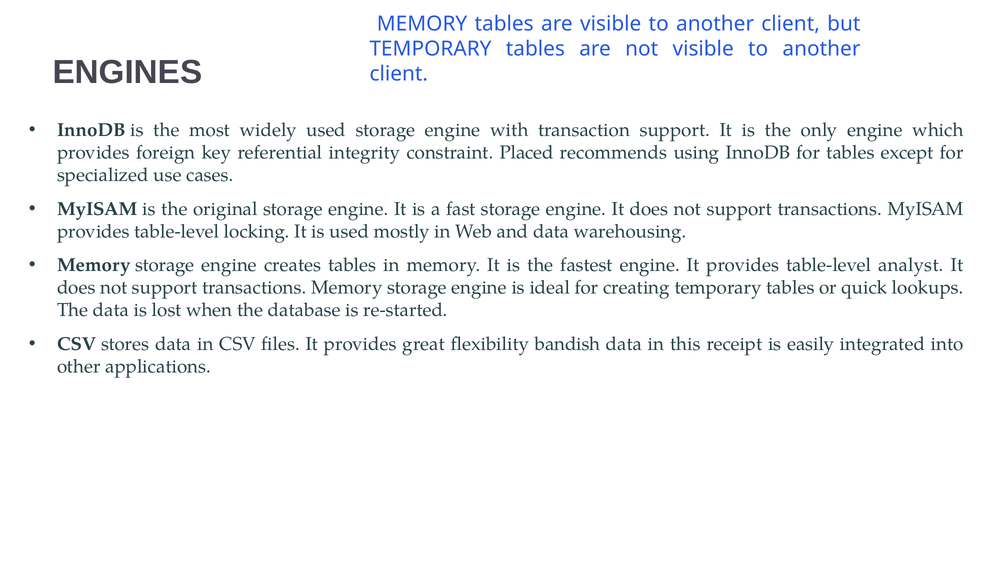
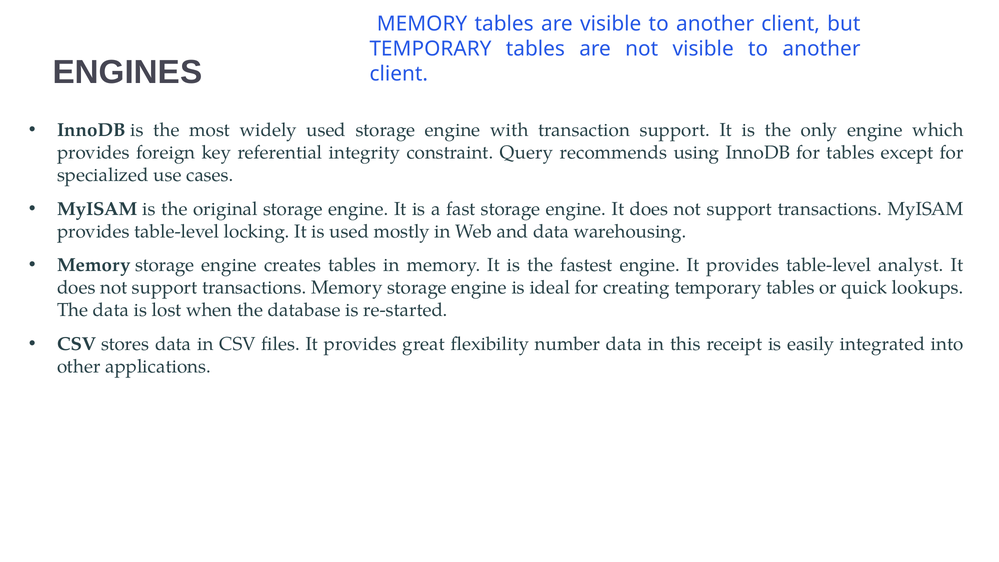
Placed: Placed -> Query (527, 153)
bandish: bandish -> number (568, 344)
